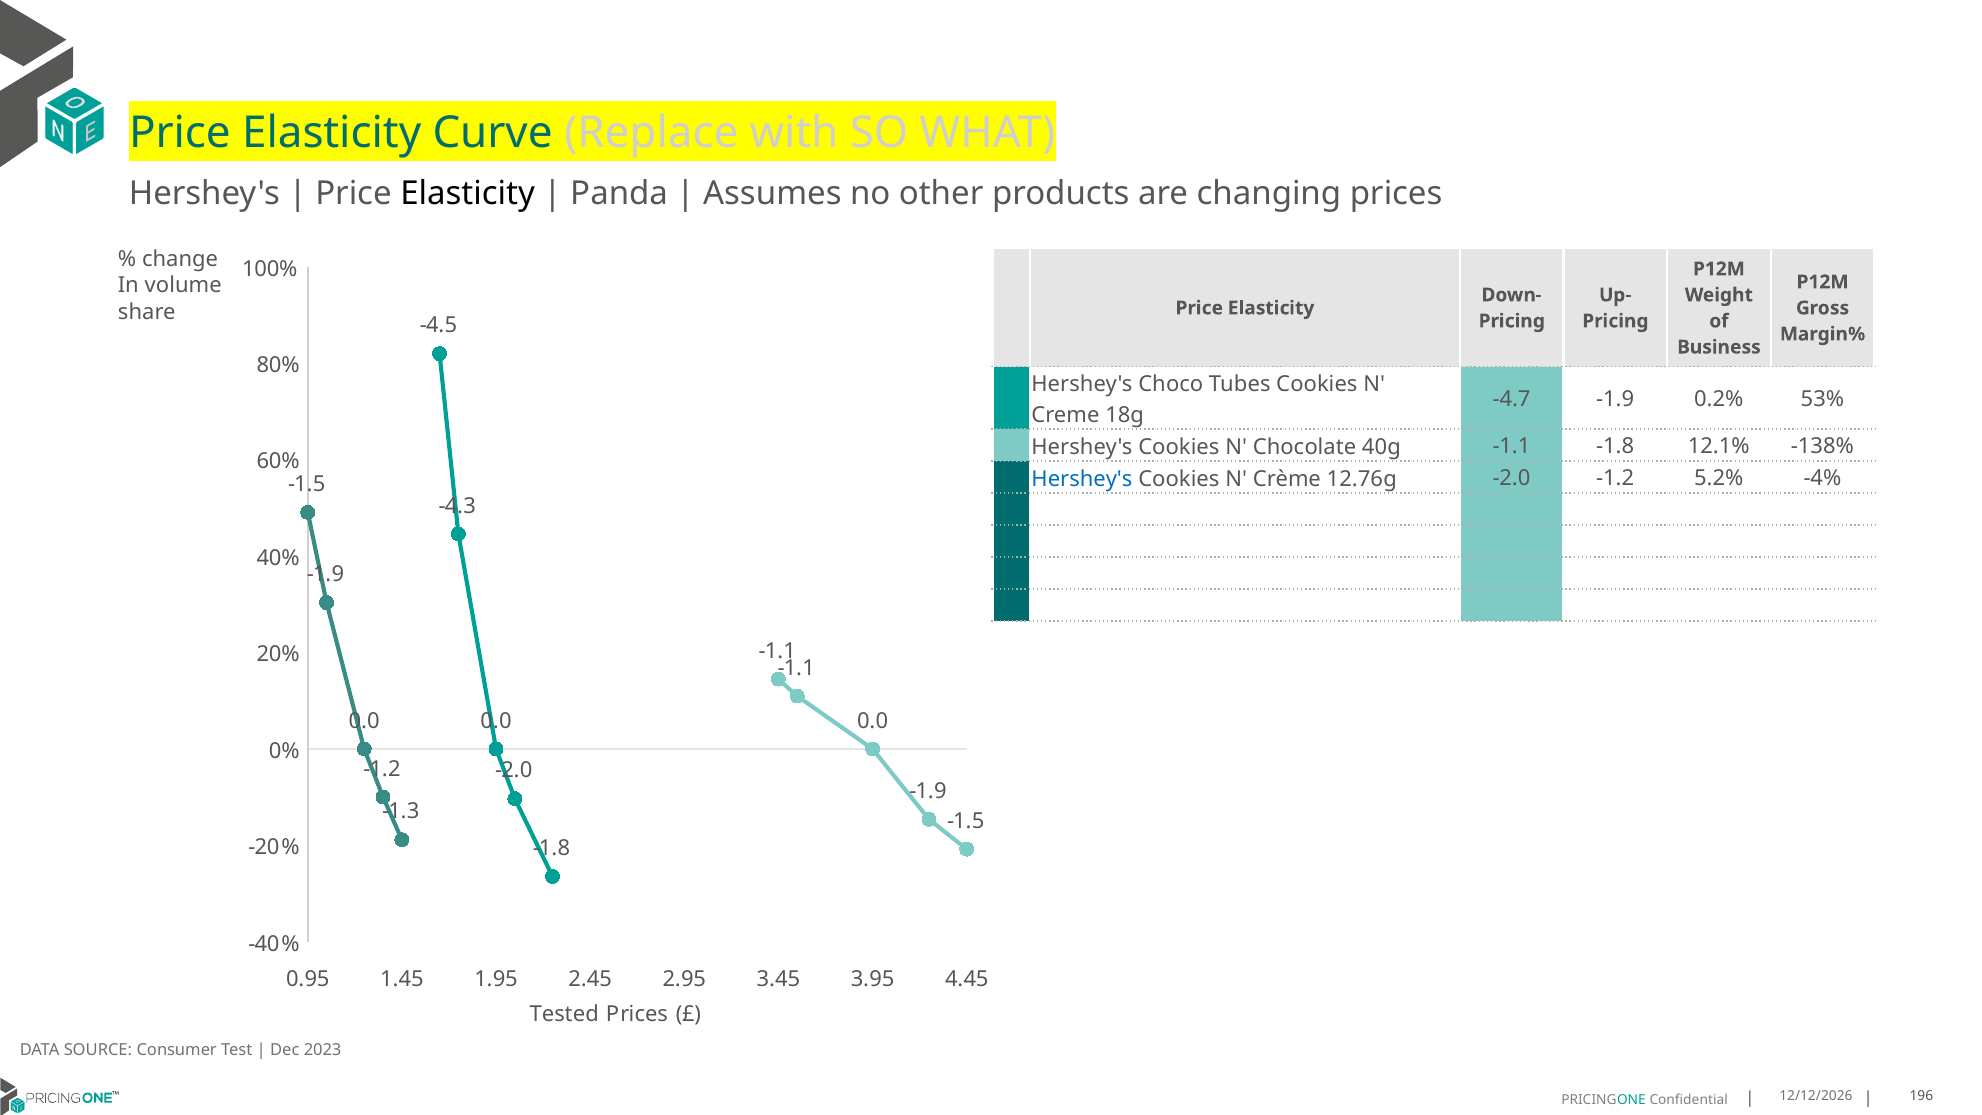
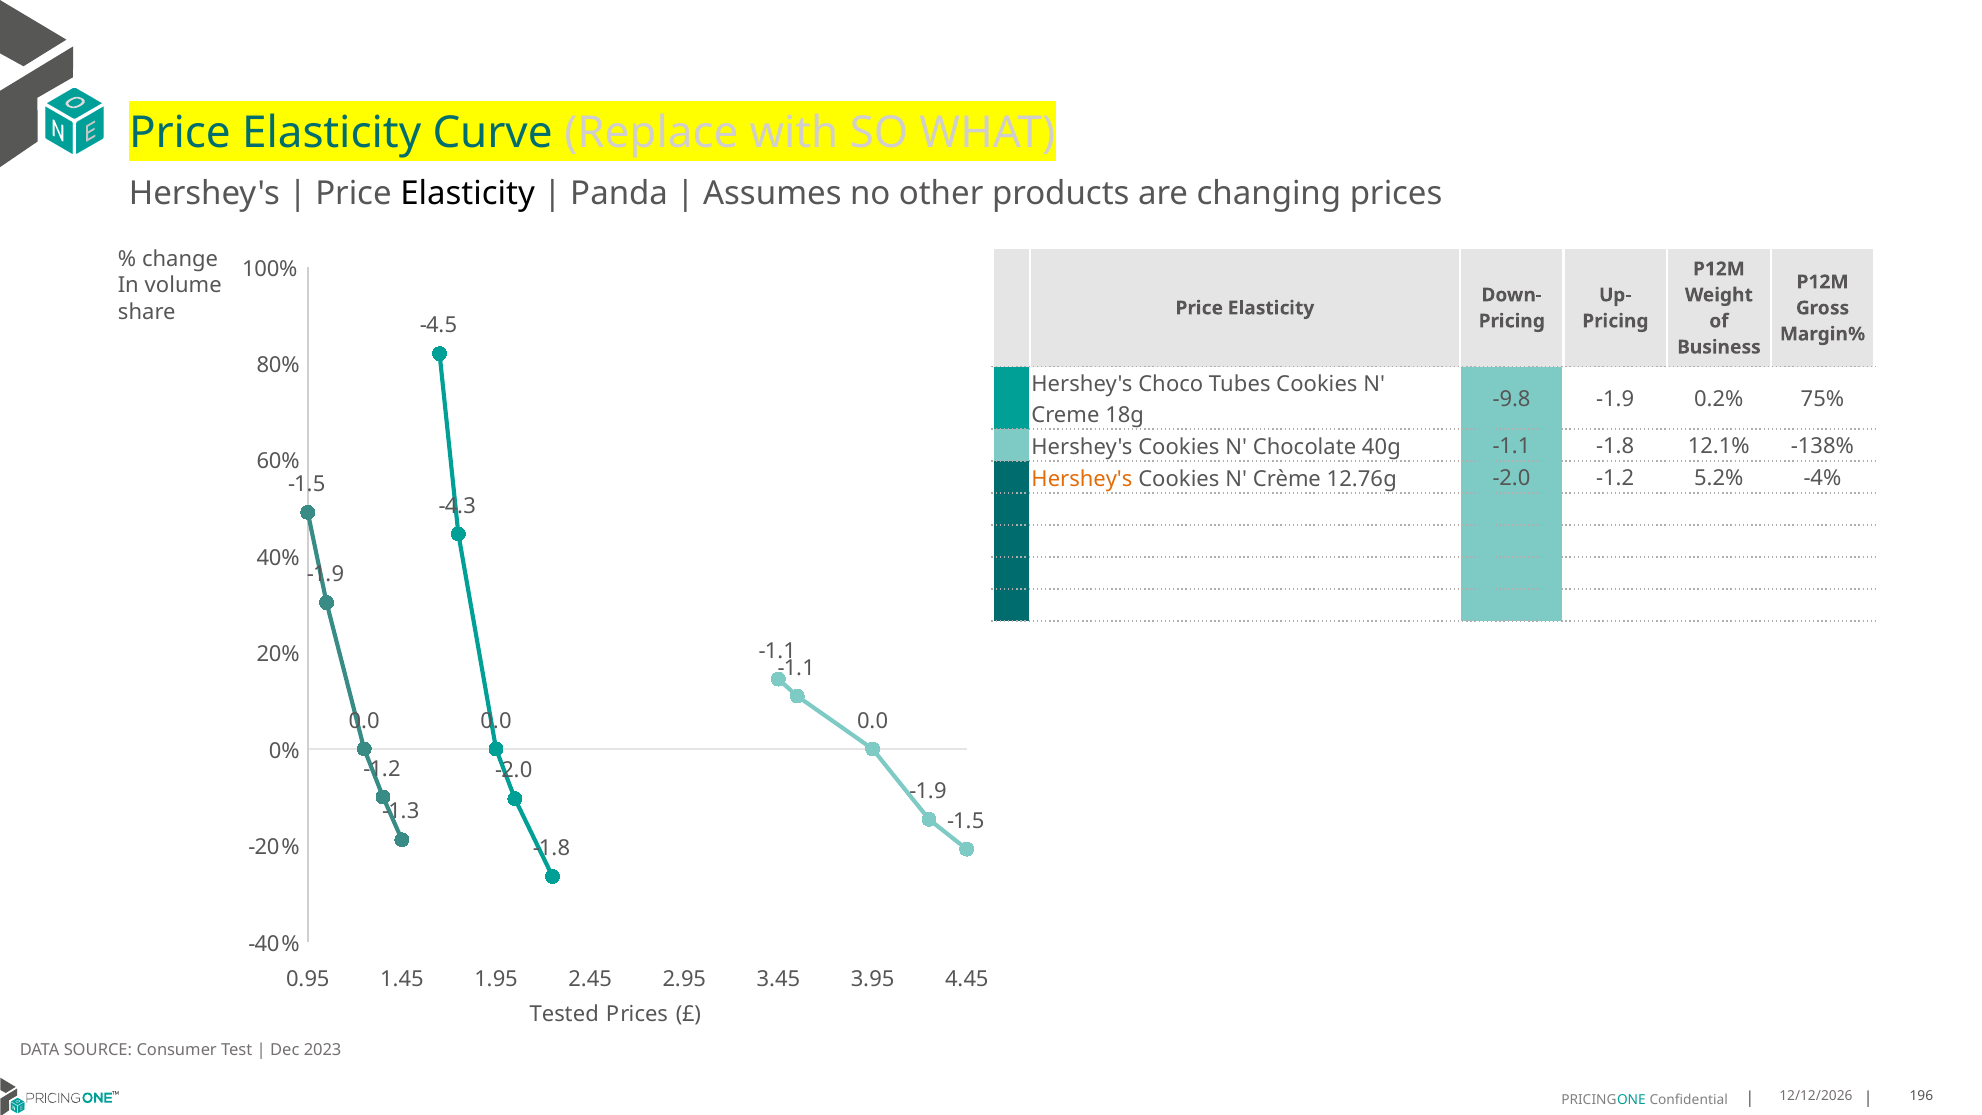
-4.7: -4.7 -> -9.8 (1512, 399)
53%: 53% -> 75% (1822, 399)
Hershey's colour: blue -> orange (1082, 479)
